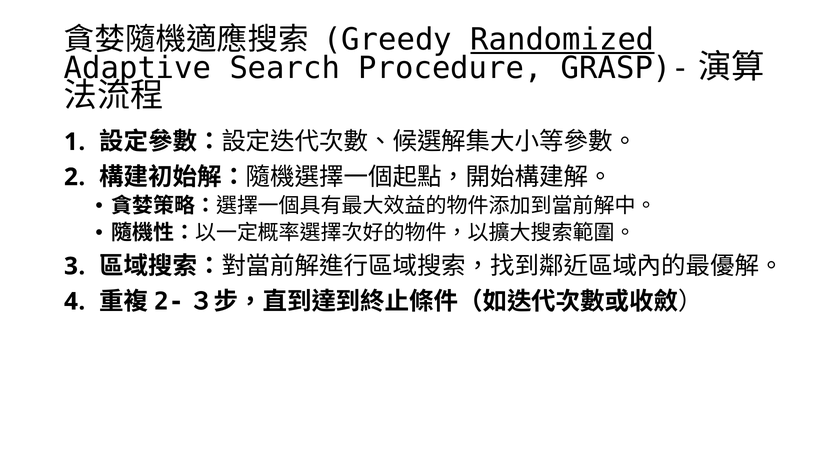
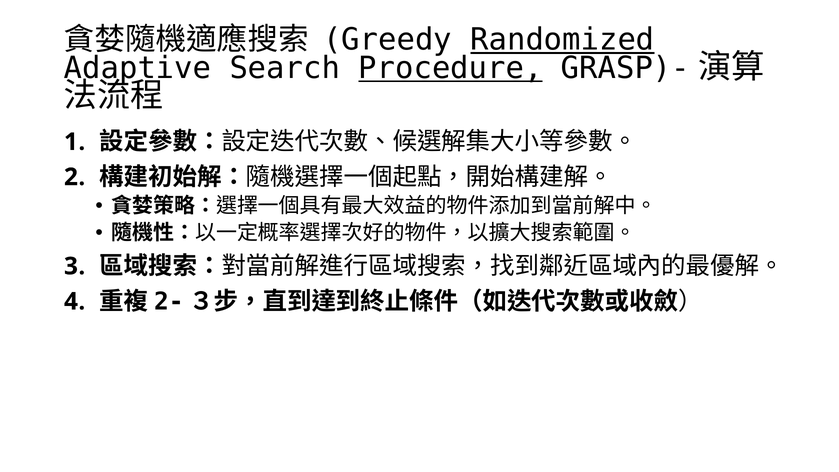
Procedure underline: none -> present (450, 68)
